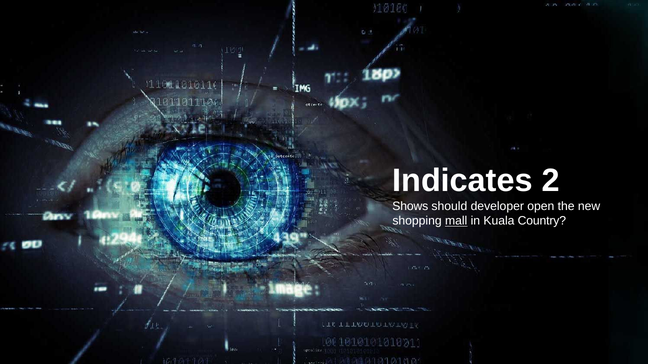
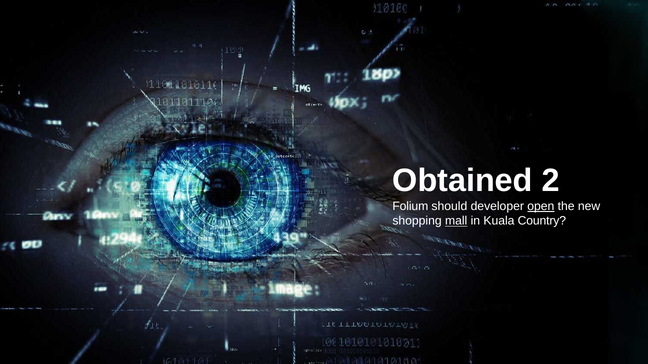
Indicates: Indicates -> Obtained (462, 181)
Shows: Shows -> Folium (410, 207)
open underline: none -> present (541, 207)
